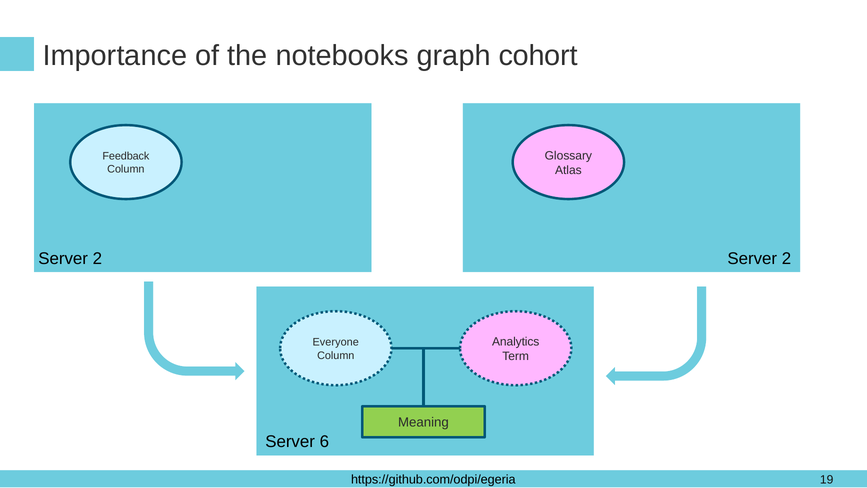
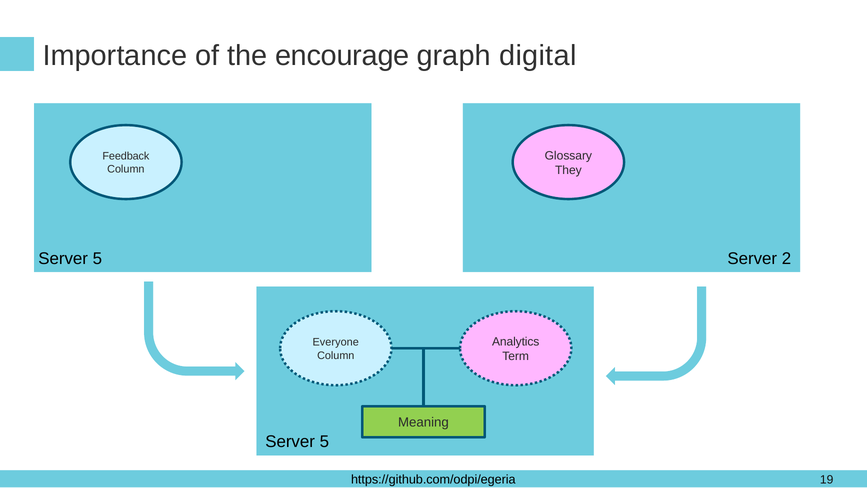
notebooks: notebooks -> encourage (342, 55)
cohort: cohort -> digital (538, 55)
Atlas: Atlas -> They (568, 170)
2: 2 -> 5 (97, 258)
6: 6 -> 5 (324, 442)
